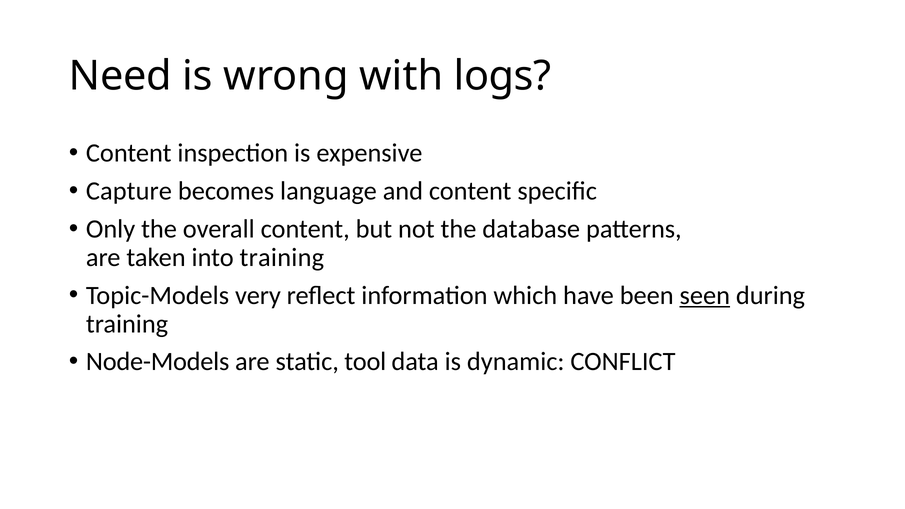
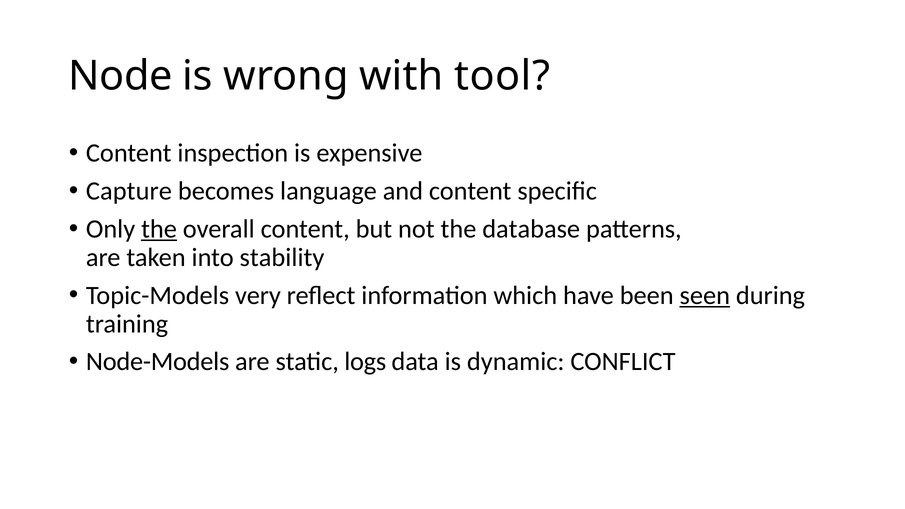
Need: Need -> Node (120, 76)
logs: logs -> tool (502, 76)
the underline: none -> present (159, 229)
into training: training -> stability (282, 257)
tool: tool -> logs (365, 362)
